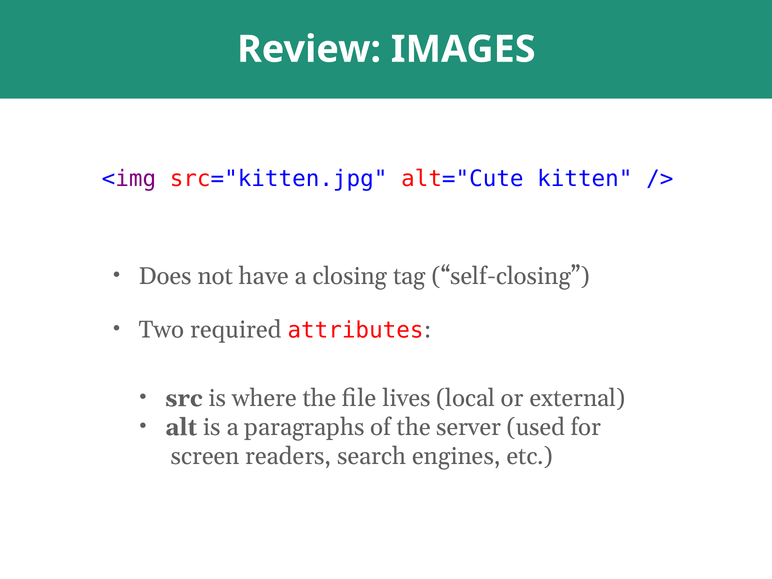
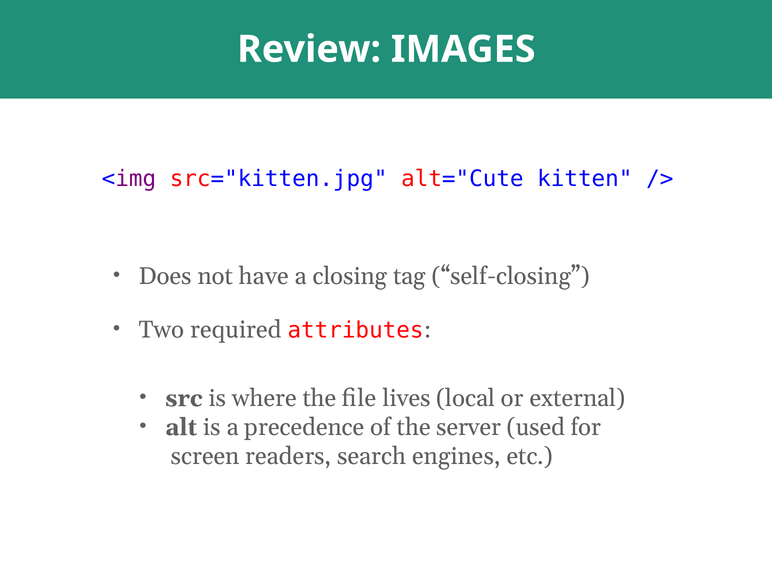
paragraphs: paragraphs -> precedence (304, 427)
